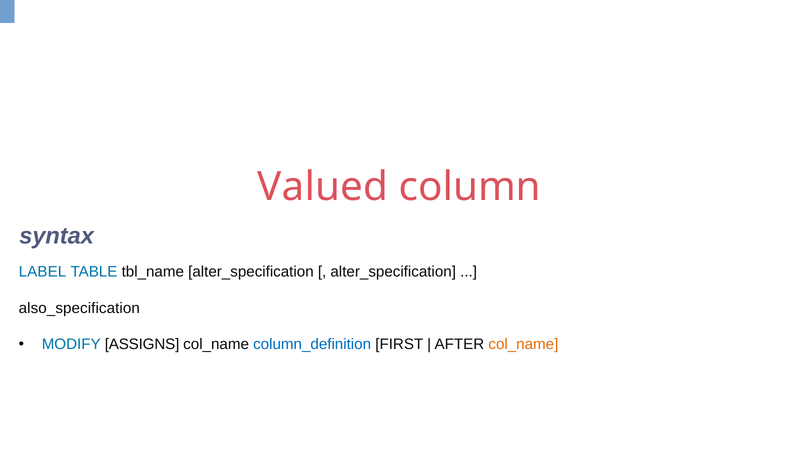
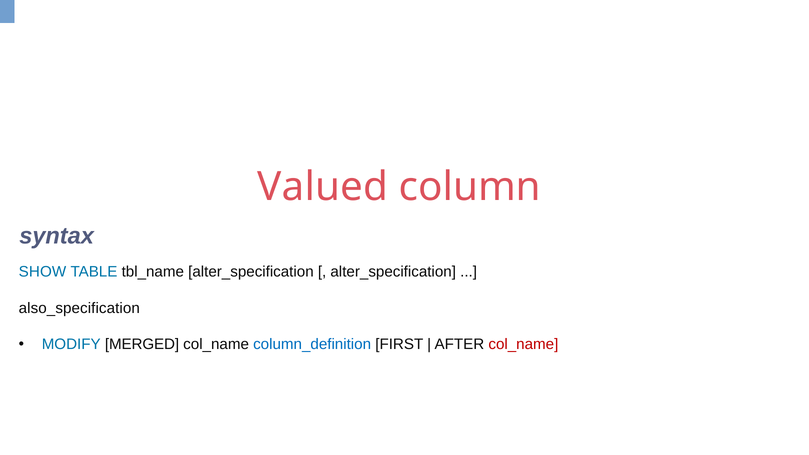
LABEL: LABEL -> SHOW (42, 272)
ASSIGNS: ASSIGNS -> MERGED (142, 344)
col_name colour: orange -> red (523, 344)
